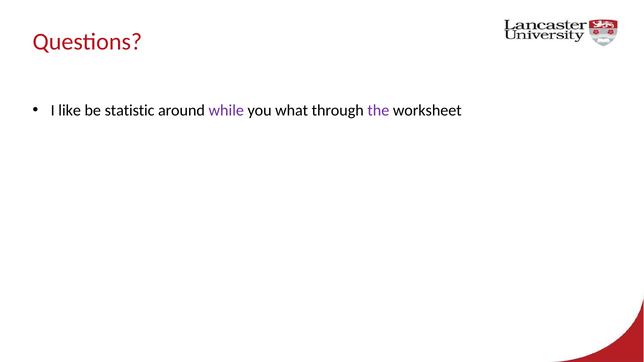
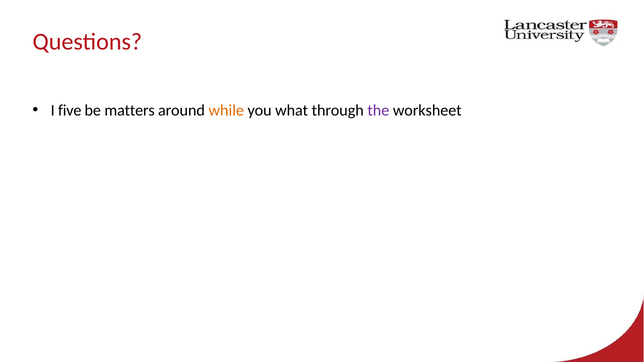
like: like -> five (70, 111)
statistic: statistic -> matters (130, 111)
while colour: purple -> orange (226, 111)
